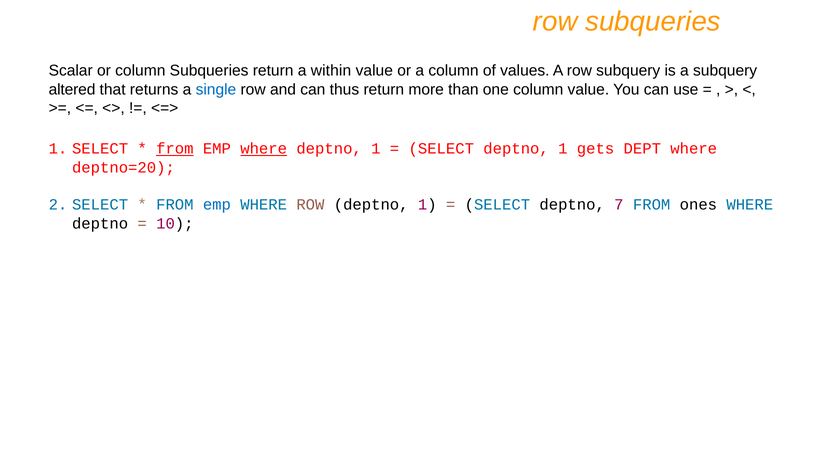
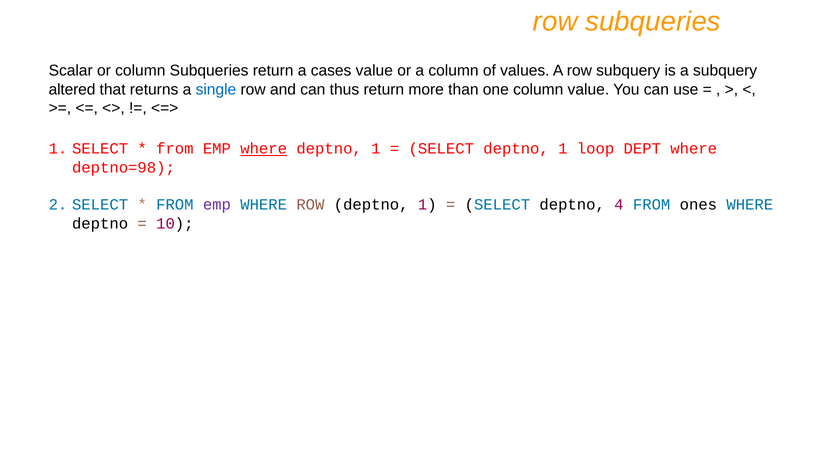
within: within -> cases (331, 71)
from underline: present -> none (175, 149)
gets: gets -> loop (596, 149)
deptno=20: deptno=20 -> deptno=98 (123, 167)
emp colour: blue -> purple (217, 205)
7: 7 -> 4 (619, 205)
